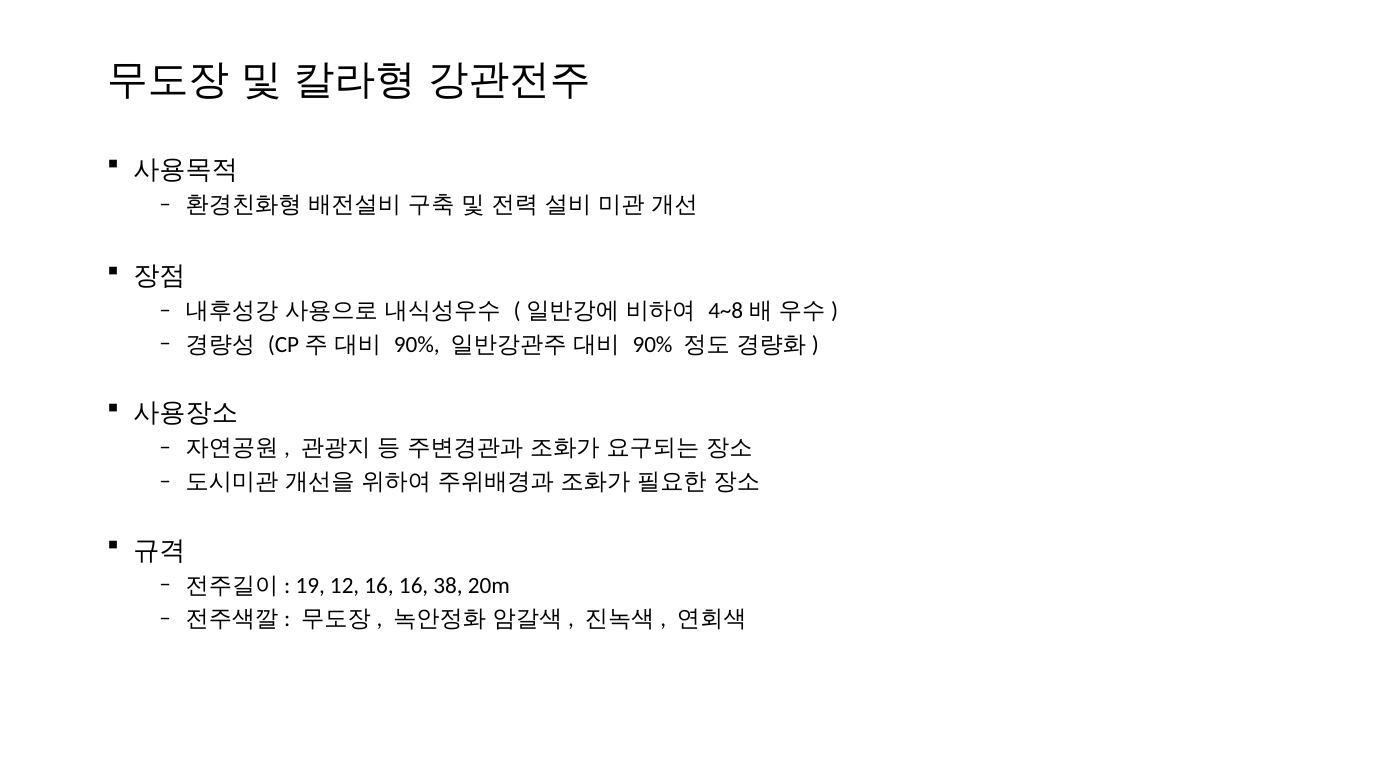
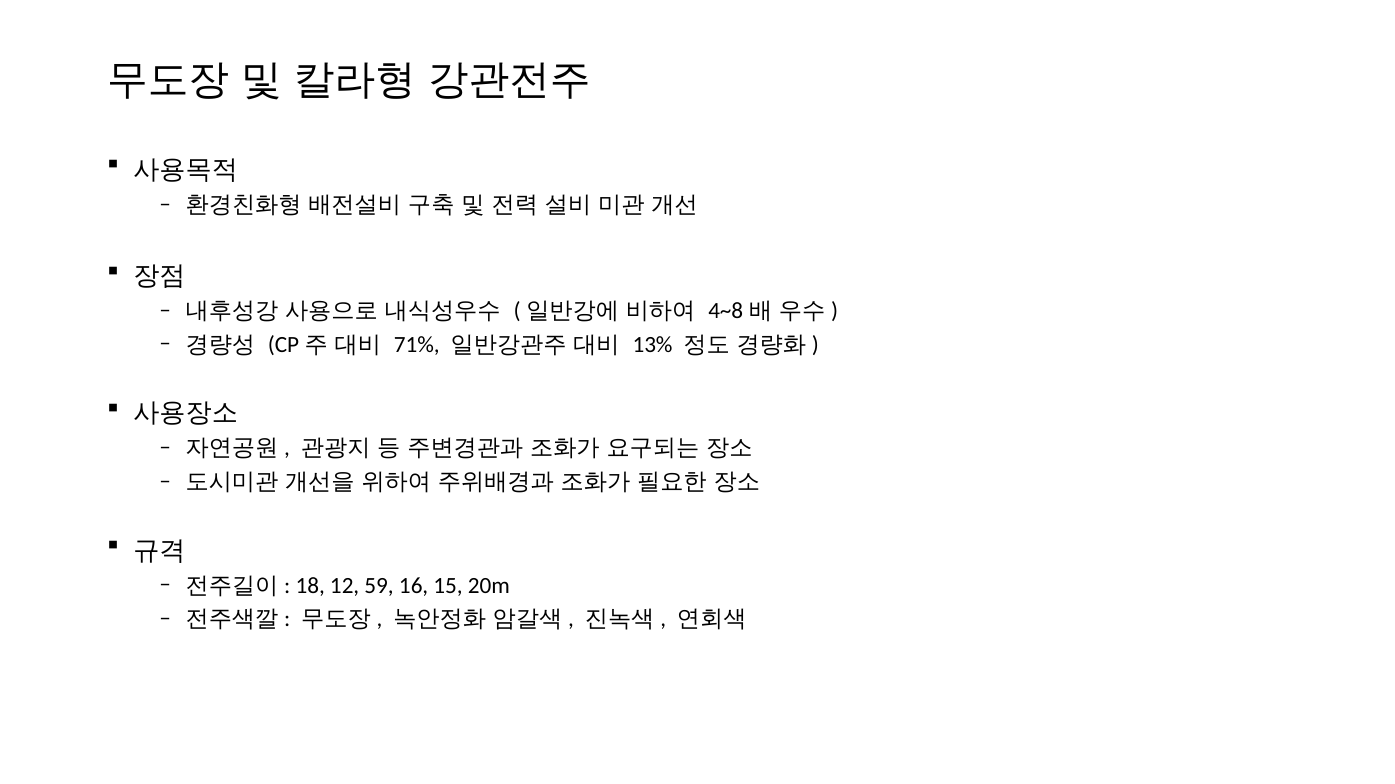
90%: 90% -> 71% (417, 345)
90%: 90% -> 13% (653, 345)
19: 19 -> 18 (310, 586)
12 16: 16 -> 59 (379, 586)
38: 38 -> 15 (448, 586)
